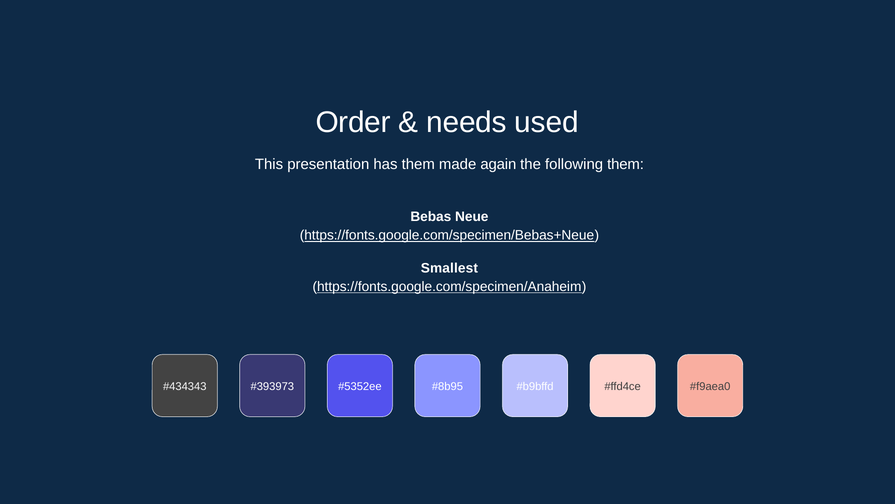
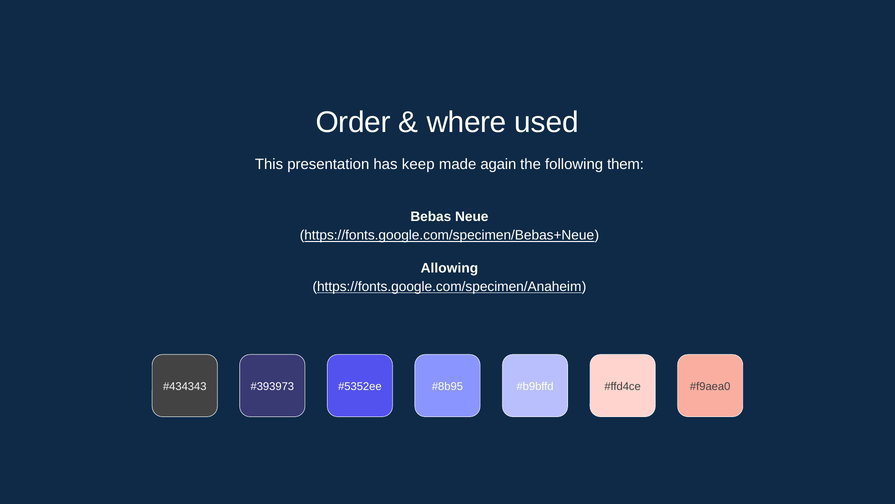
needs: needs -> where (467, 122)
has them: them -> keep (418, 164)
Smallest: Smallest -> Allowing (449, 268)
